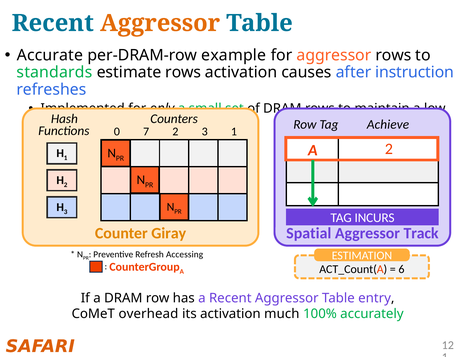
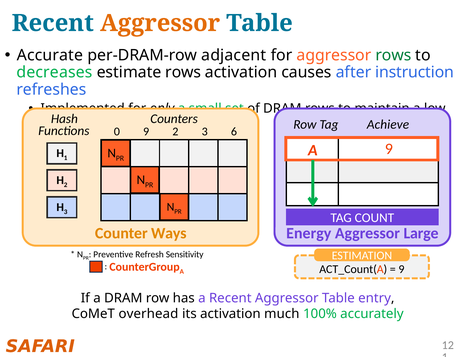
example: example -> adjacent (234, 55)
rows colour: black -> green (393, 55)
standards: standards -> decreases (55, 72)
0 7: 7 -> 9 (146, 131)
3 1: 1 -> 6 (234, 131)
2: 2 -> 9 (389, 149)
INCURS: INCURS -> COUNT (374, 218)
Giray: Giray -> Ways (169, 233)
Spatial: Spatial -> Energy (309, 233)
Track: Track -> Large (421, 233)
Accessing: Accessing -> Sensitivity (185, 254)
6: 6 -> 9 (401, 269)
